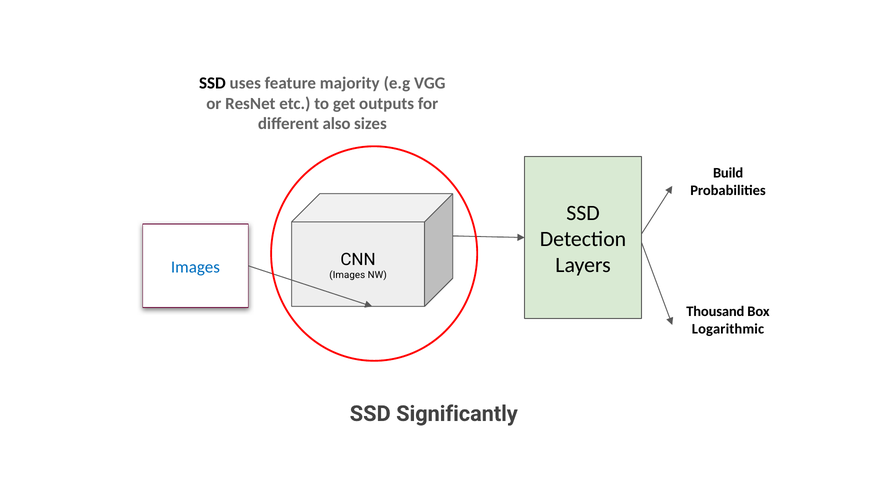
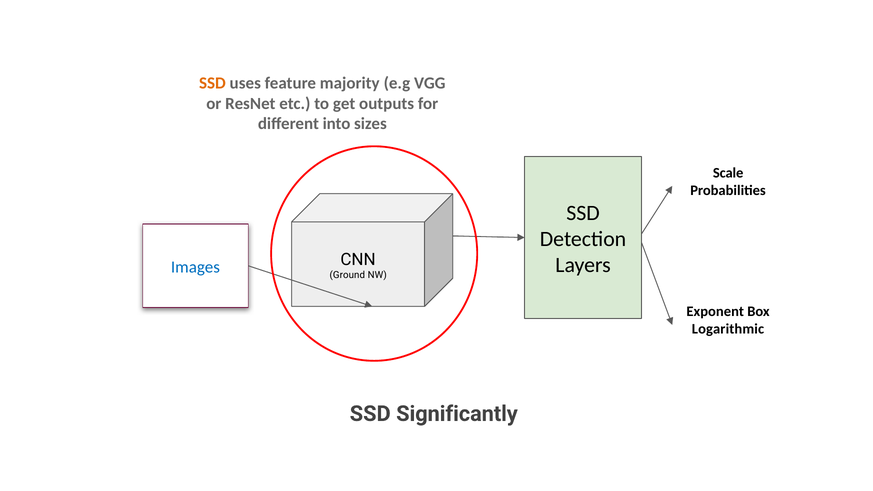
SSD colour: black -> orange (212, 83)
also: also -> into (337, 124)
Build: Build -> Scale (728, 173)
Images: Images -> Ground (347, 275)
Thousand: Thousand -> Exponent (715, 311)
